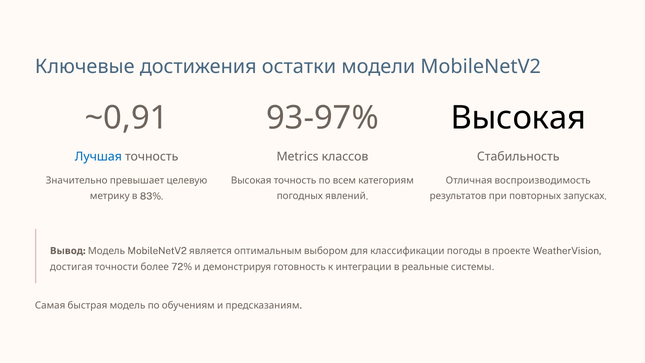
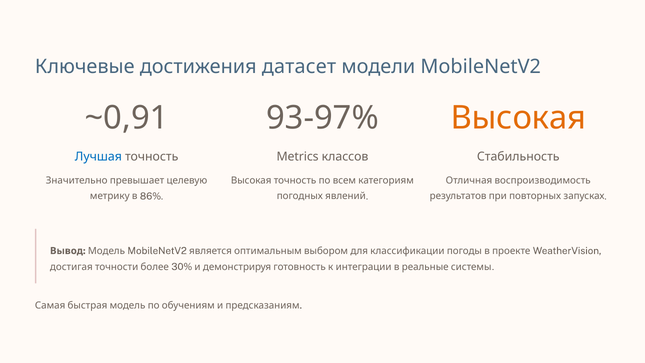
остатки: остатки -> датасет (299, 67)
Высокая colour: black -> orange (518, 118)
83%: 83% -> 86% (152, 196)
72%: 72% -> 30% (182, 267)
